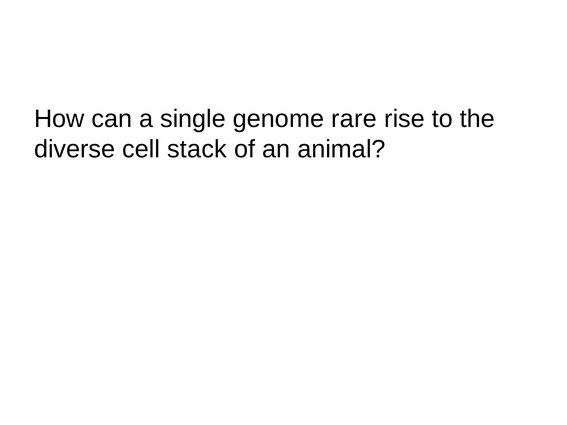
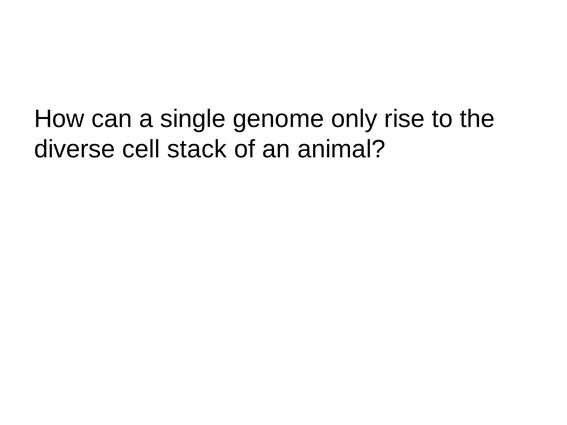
rare: rare -> only (354, 119)
